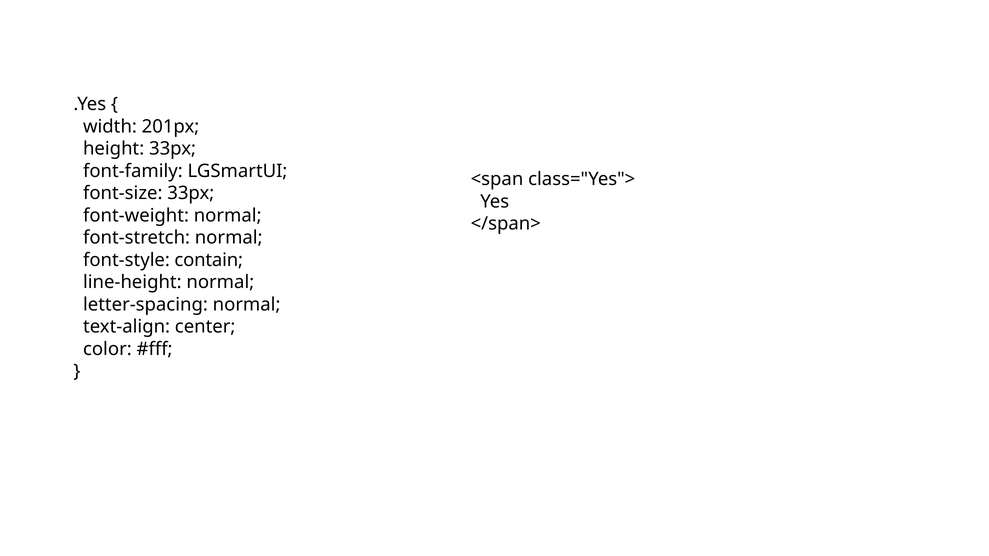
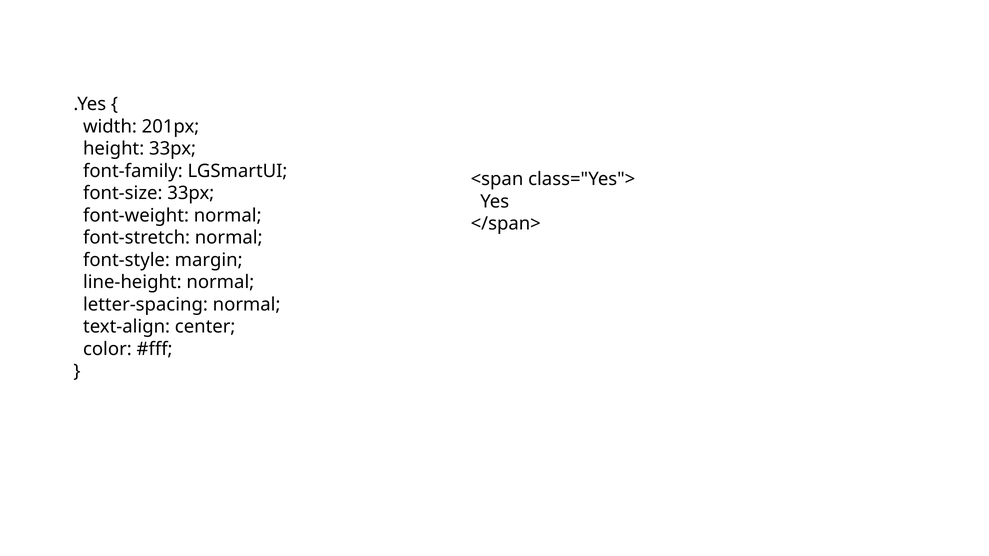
contain: contain -> margin (209, 260)
